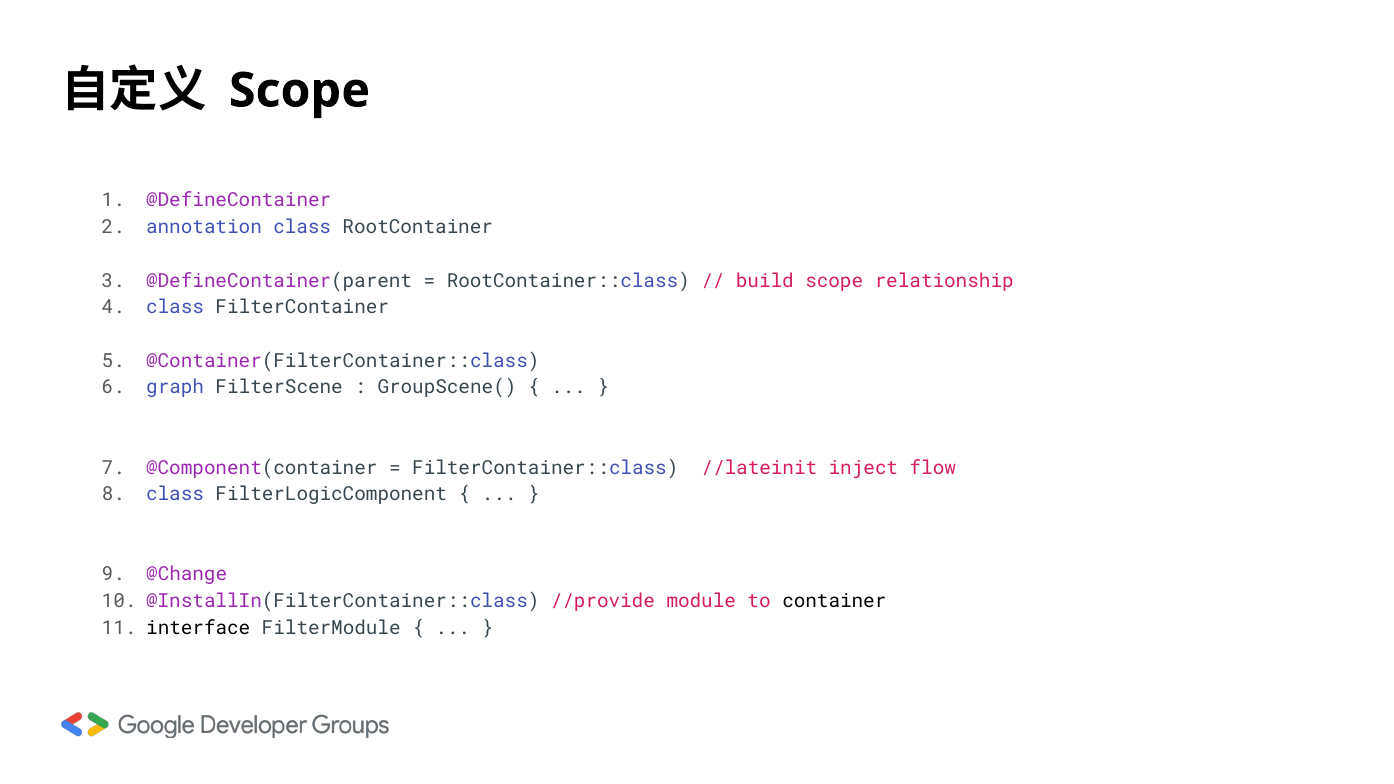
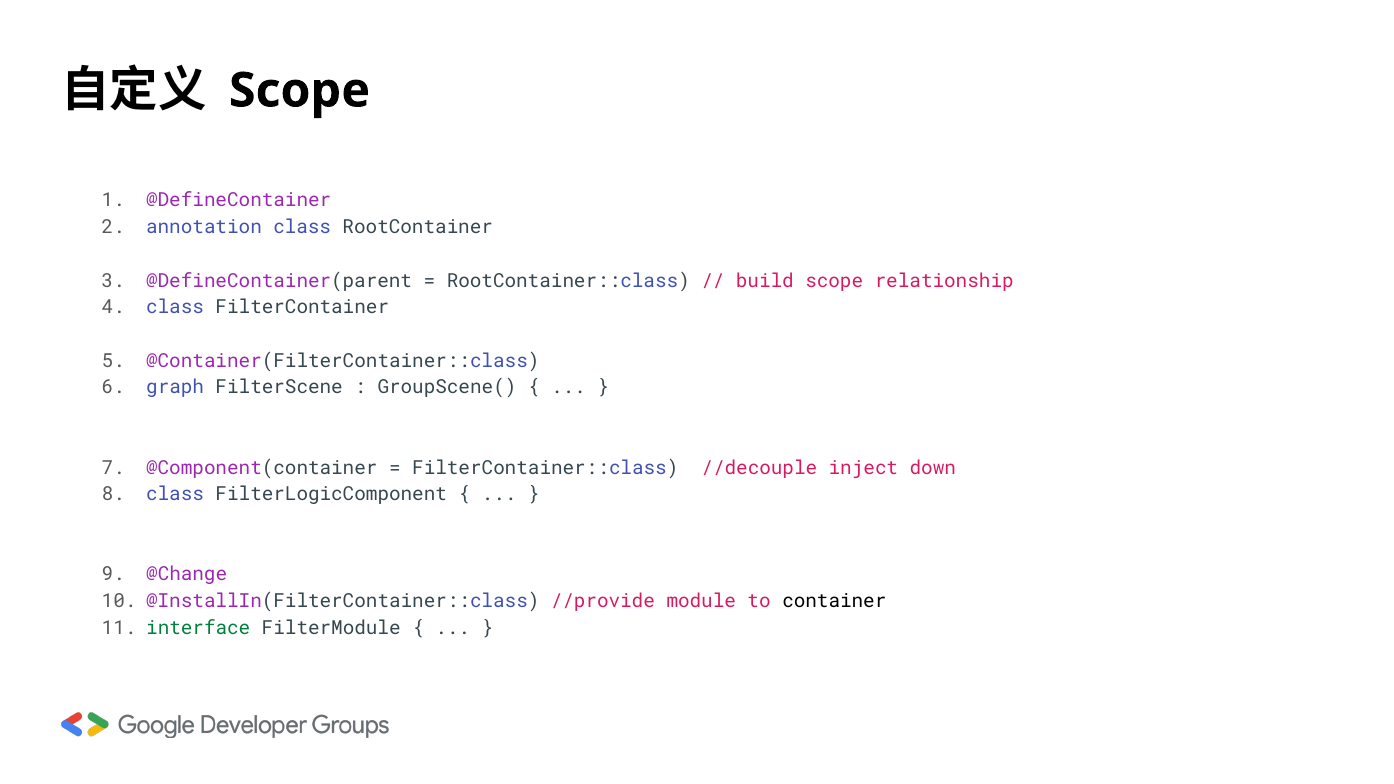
//lateinit: //lateinit -> //decouple (759, 468)
flow: flow -> down (933, 468)
interface colour: black -> green (198, 628)
